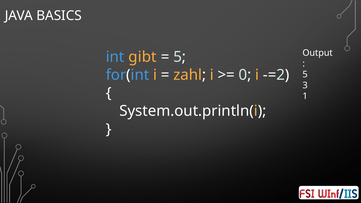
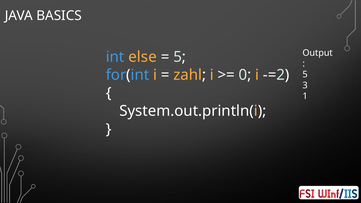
gibt: gibt -> else (143, 57)
